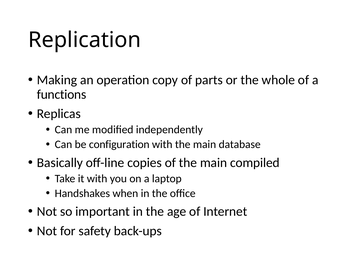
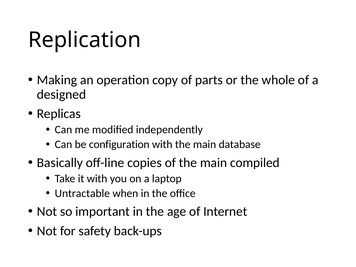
functions: functions -> designed (62, 94)
Handshakes: Handshakes -> Untractable (82, 193)
